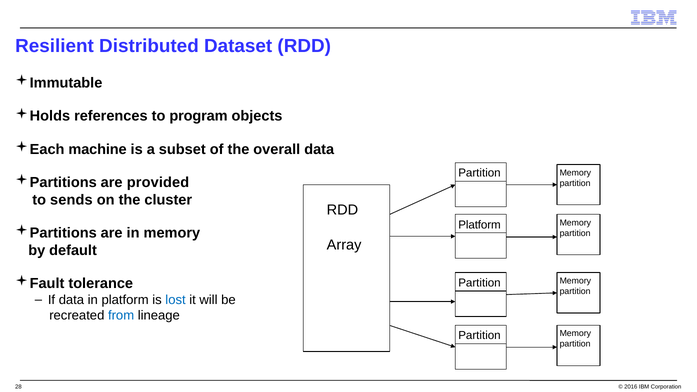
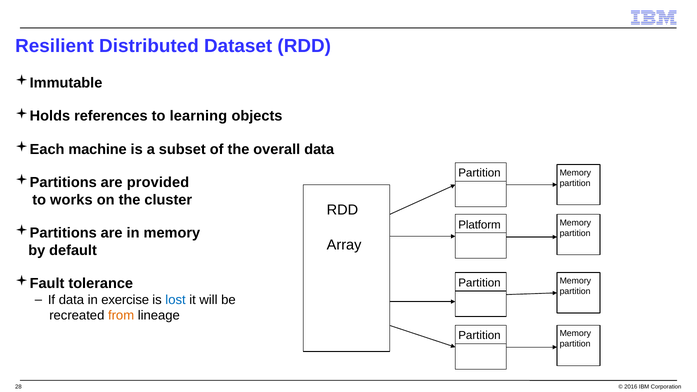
program: program -> learning (198, 116)
sends: sends -> works (71, 200)
in platform: platform -> exercise (125, 300)
from colour: blue -> orange (121, 316)
